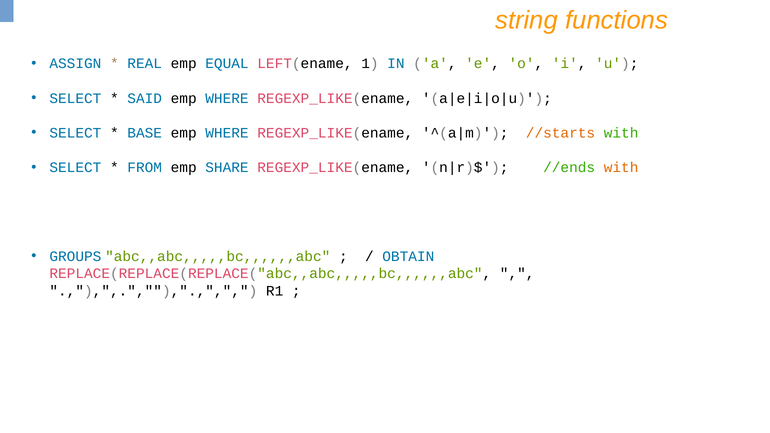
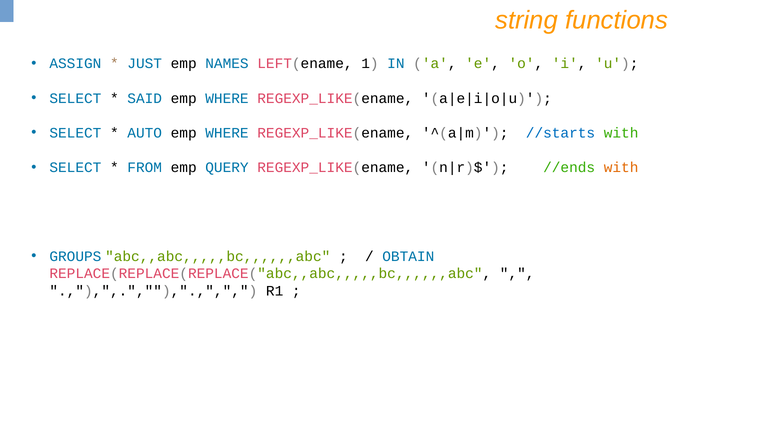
REAL: REAL -> JUST (145, 64)
EQUAL: EQUAL -> NAMES (227, 64)
BASE: BASE -> AUTO (145, 133)
//starts colour: orange -> blue (560, 133)
SHARE: SHARE -> QUERY (227, 168)
